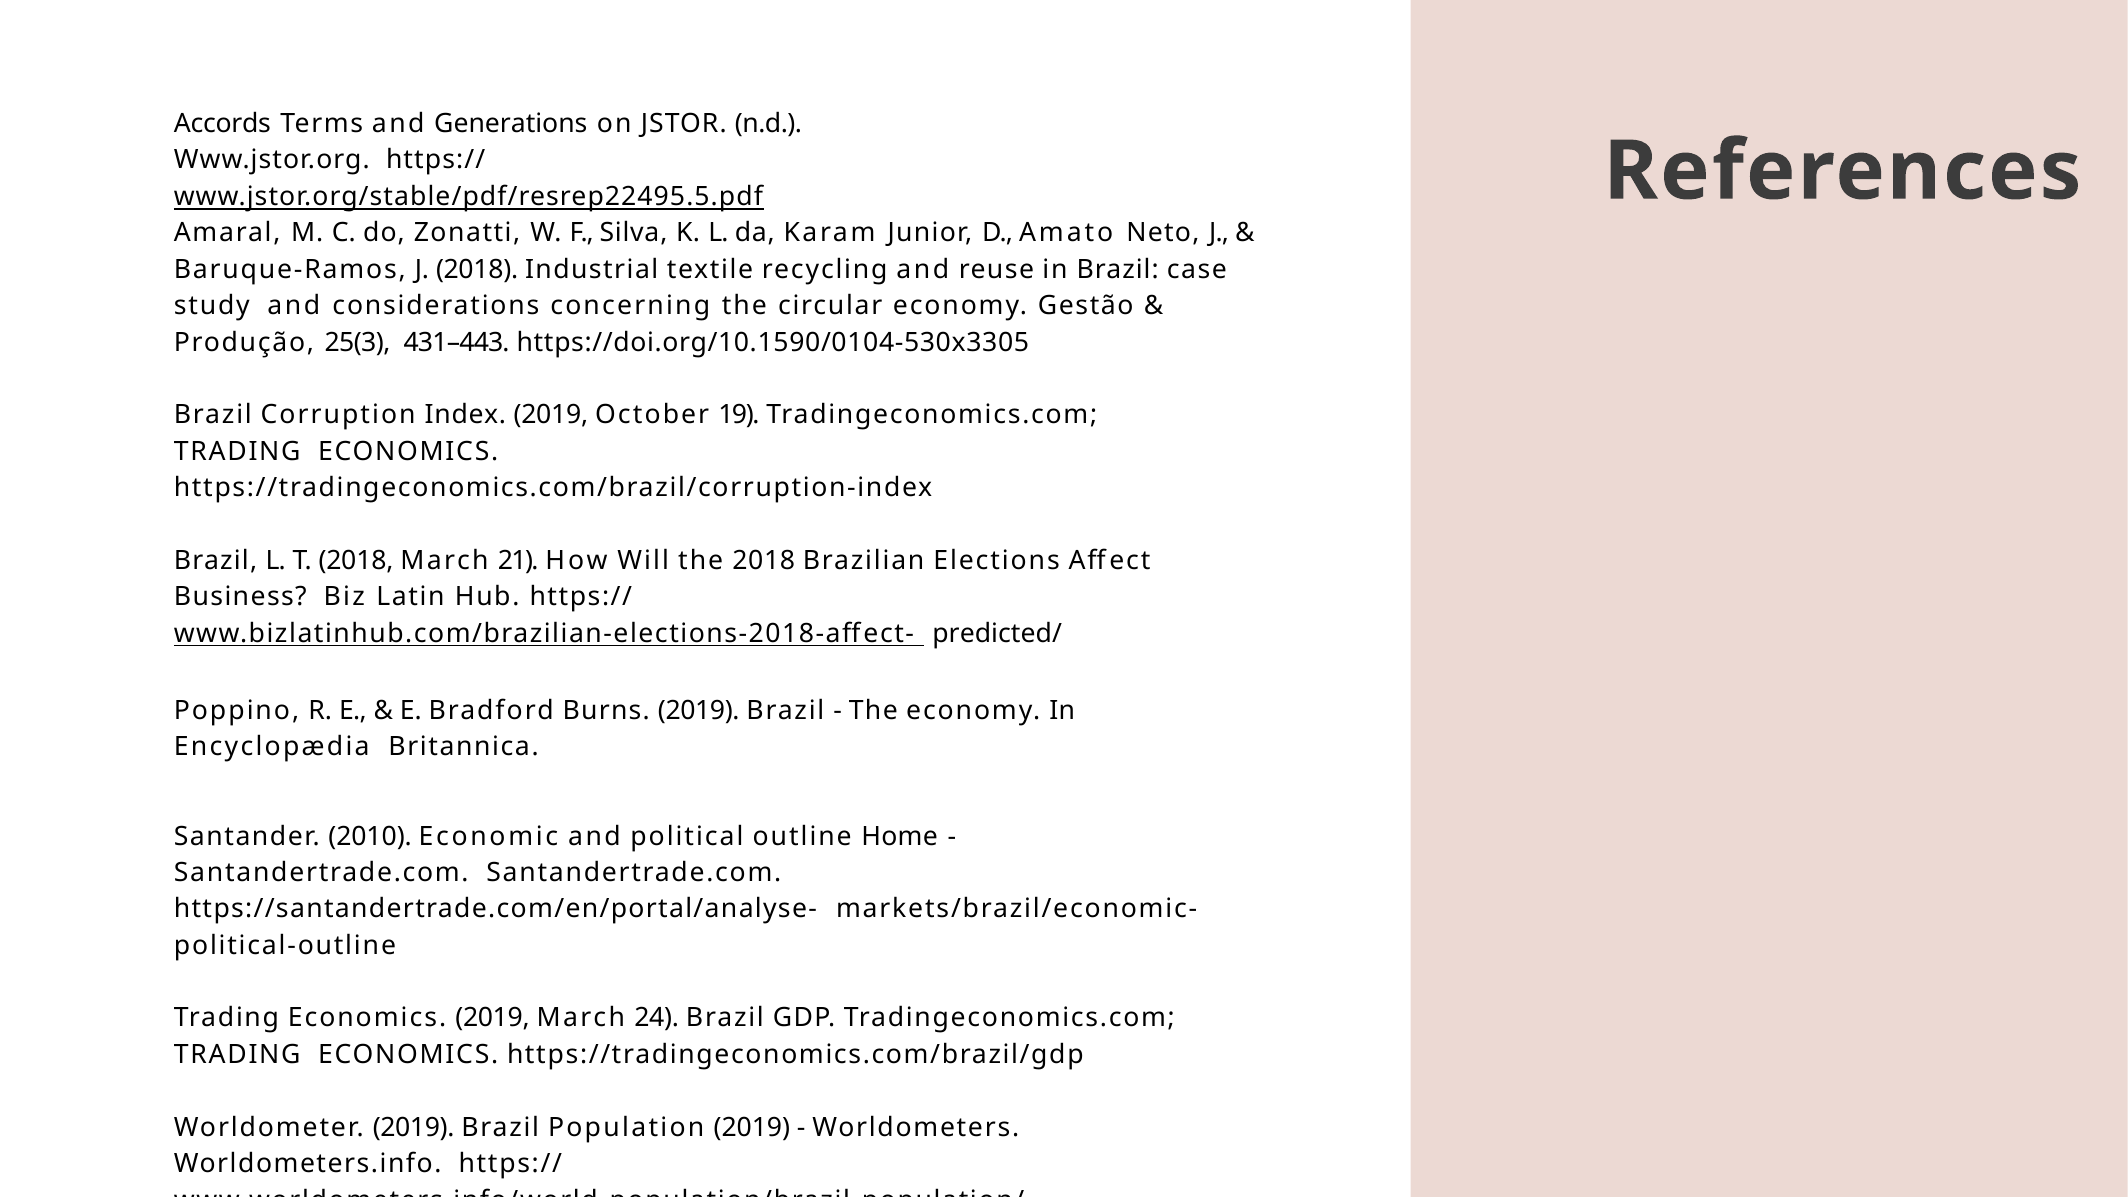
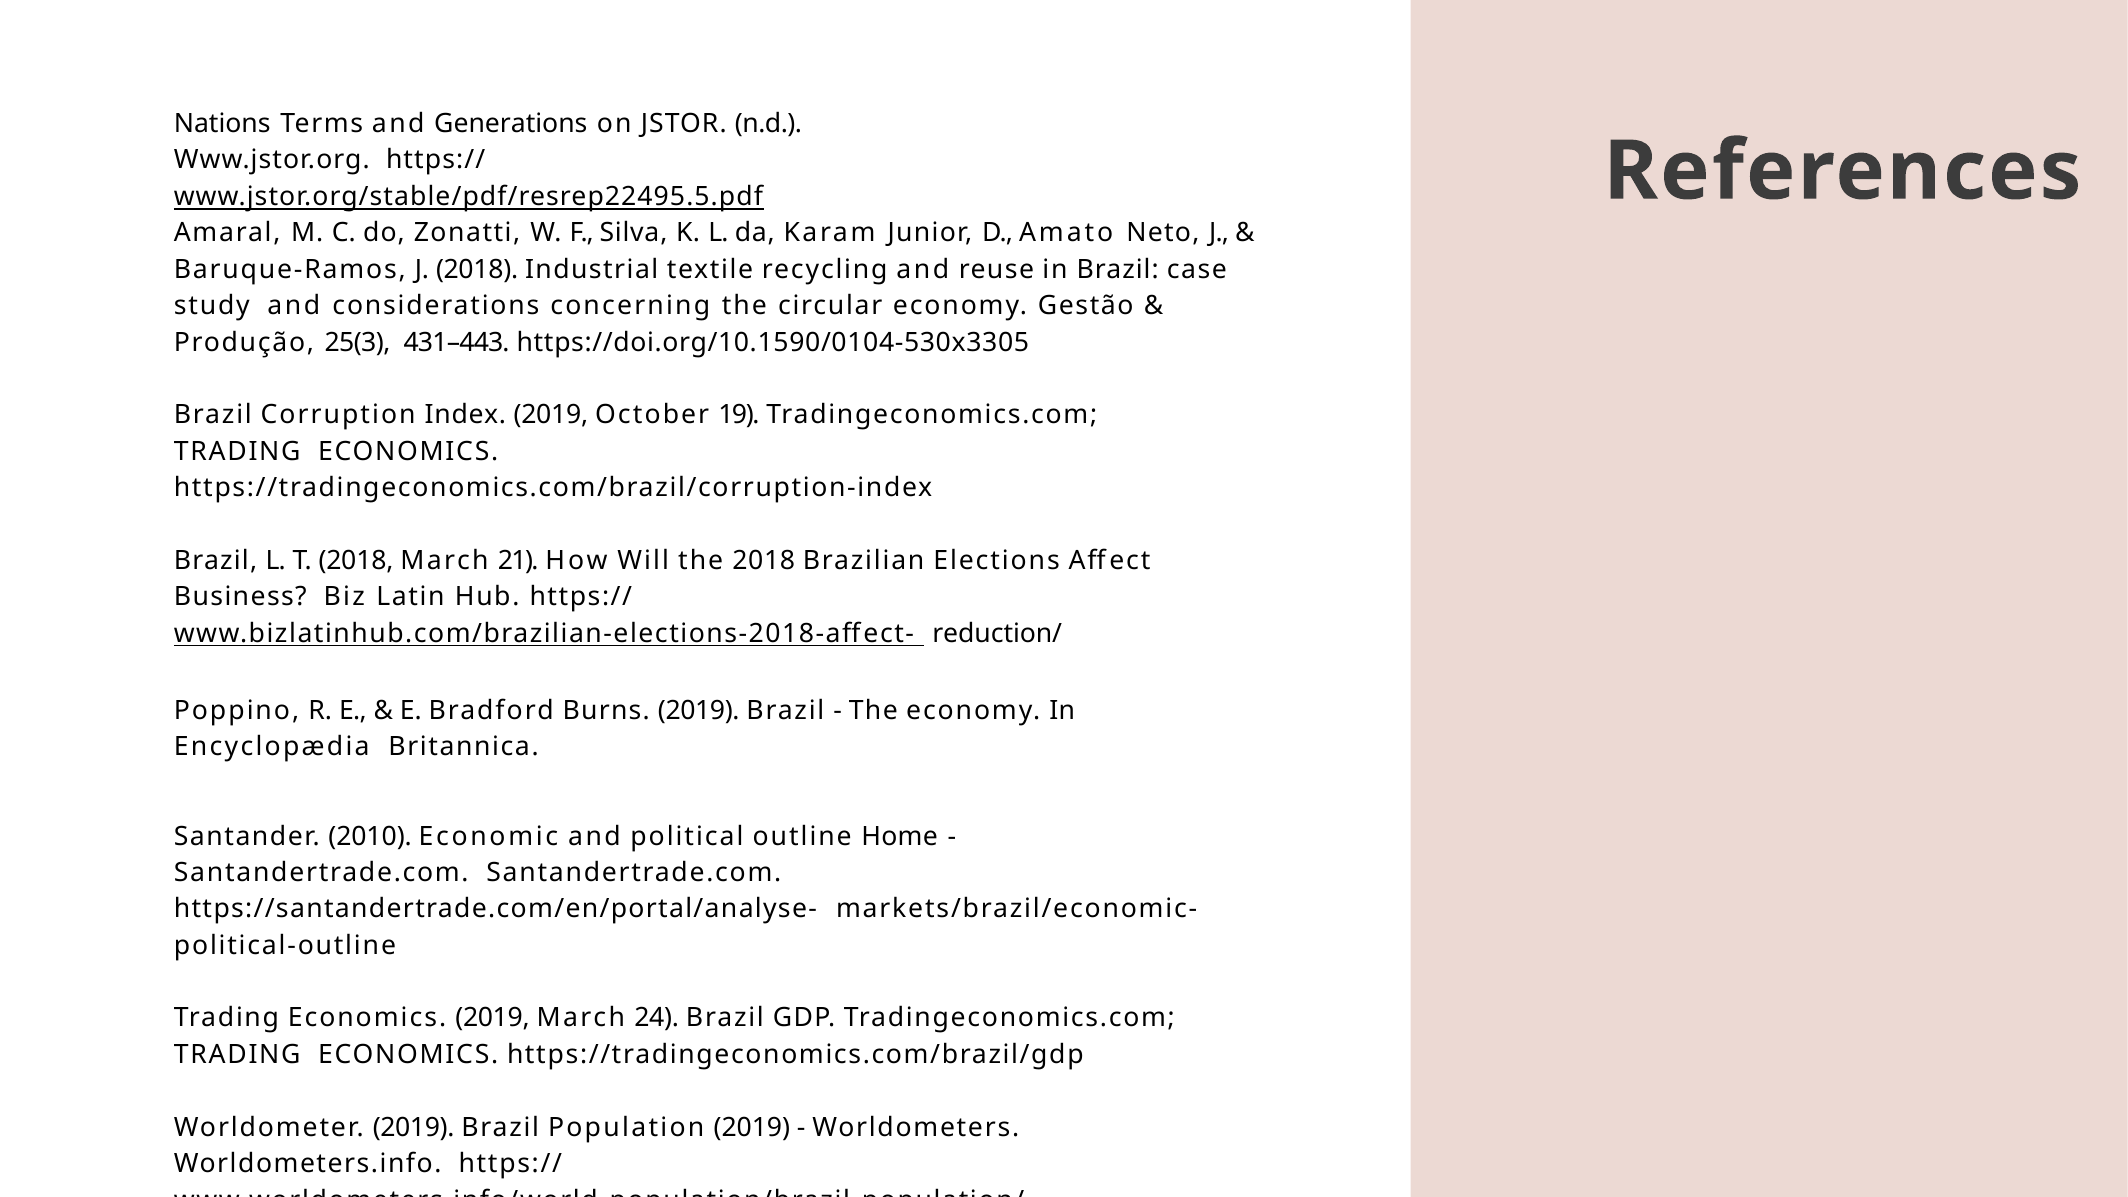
Accords: Accords -> Nations (222, 124)
predicted/: predicted/ -> reduction/ (997, 634)
